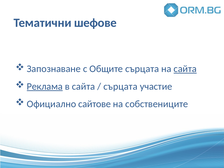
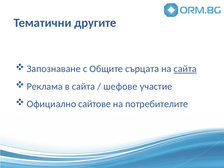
шефове: шефове -> другите (95, 23)
Реклама underline: present -> none (45, 86)
сърцата: сърцата -> шефове (120, 86)
собствениците: собствениците -> потребителите (157, 104)
